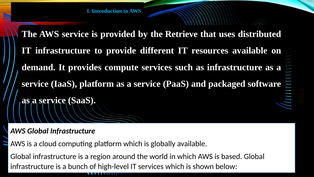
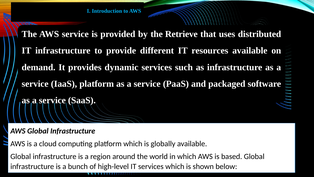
compute: compute -> dynamic (122, 67)
